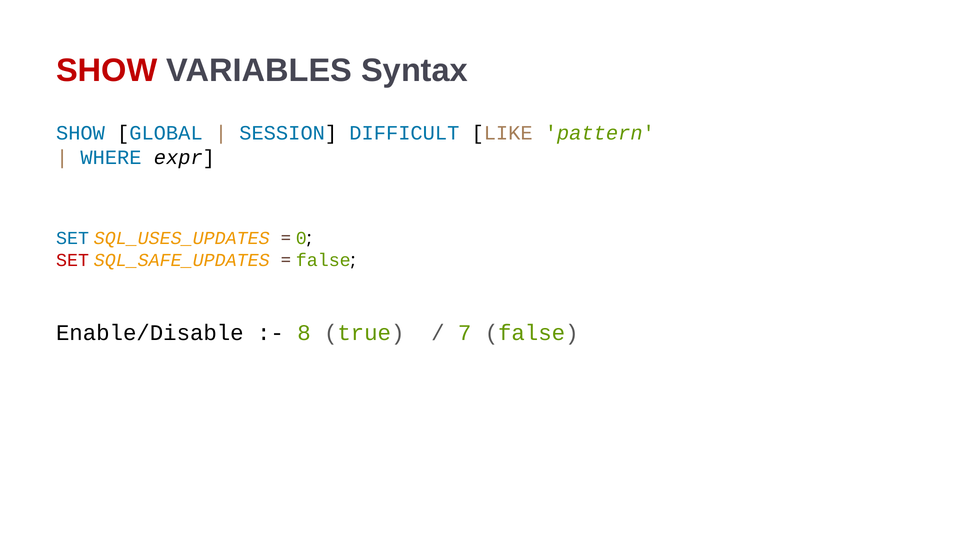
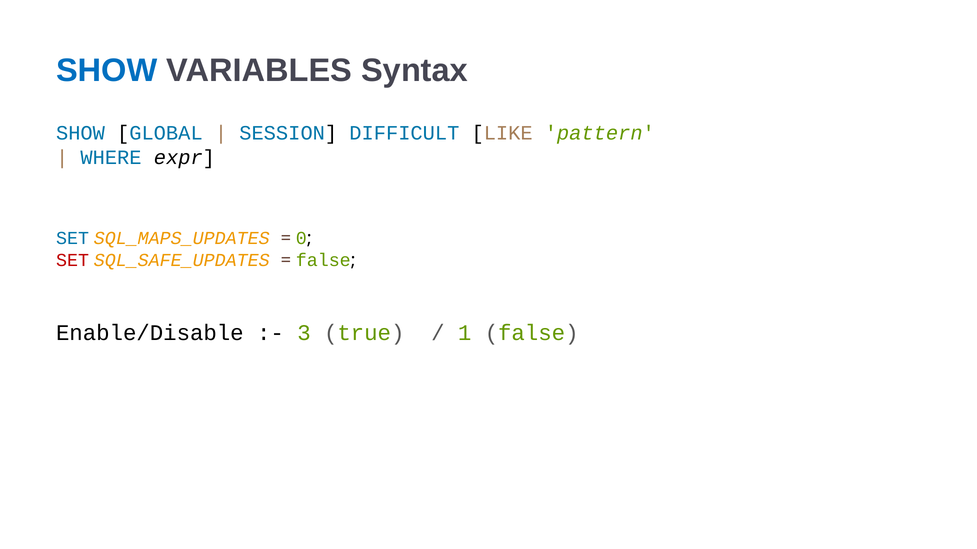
SHOW colour: red -> blue (107, 71)
SQL_USES_UPDATES: SQL_USES_UPDATES -> SQL_MAPS_UPDATES (182, 239)
8: 8 -> 3 (304, 333)
7: 7 -> 1 (465, 333)
